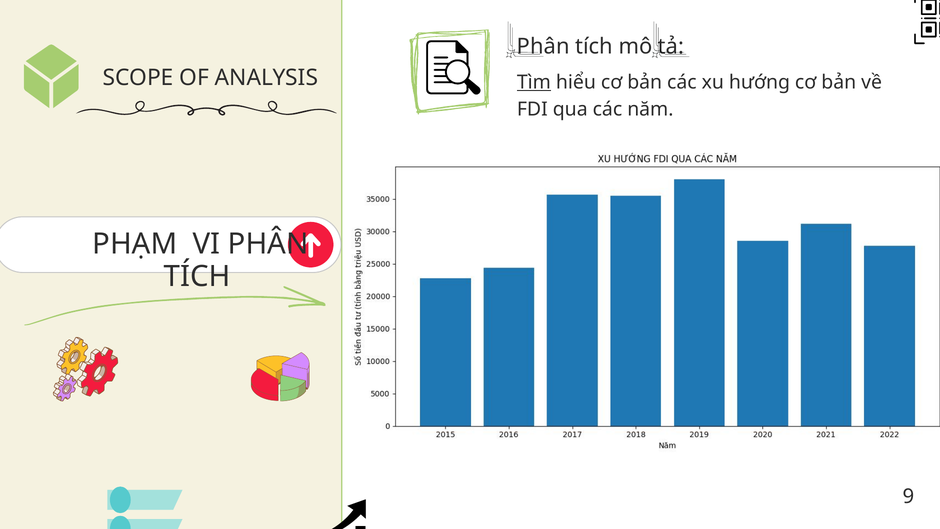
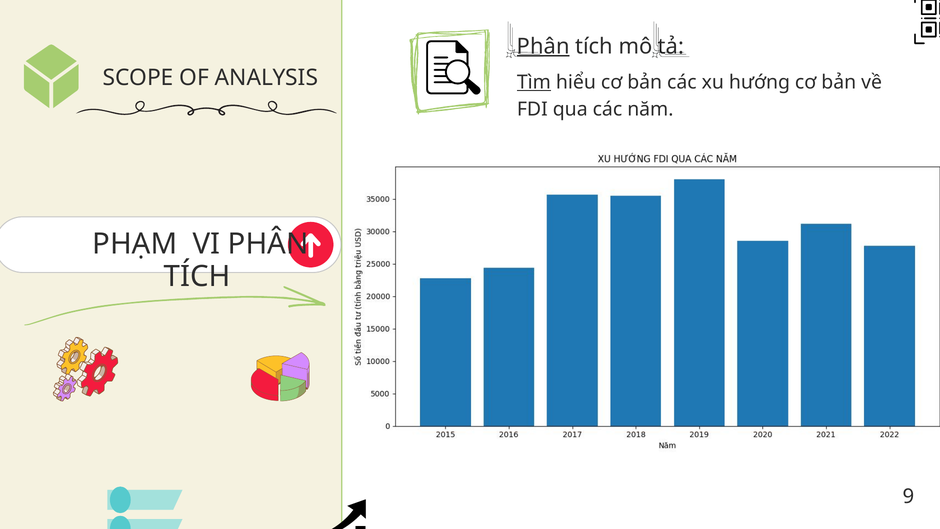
Phân underline: none -> present (543, 46)
